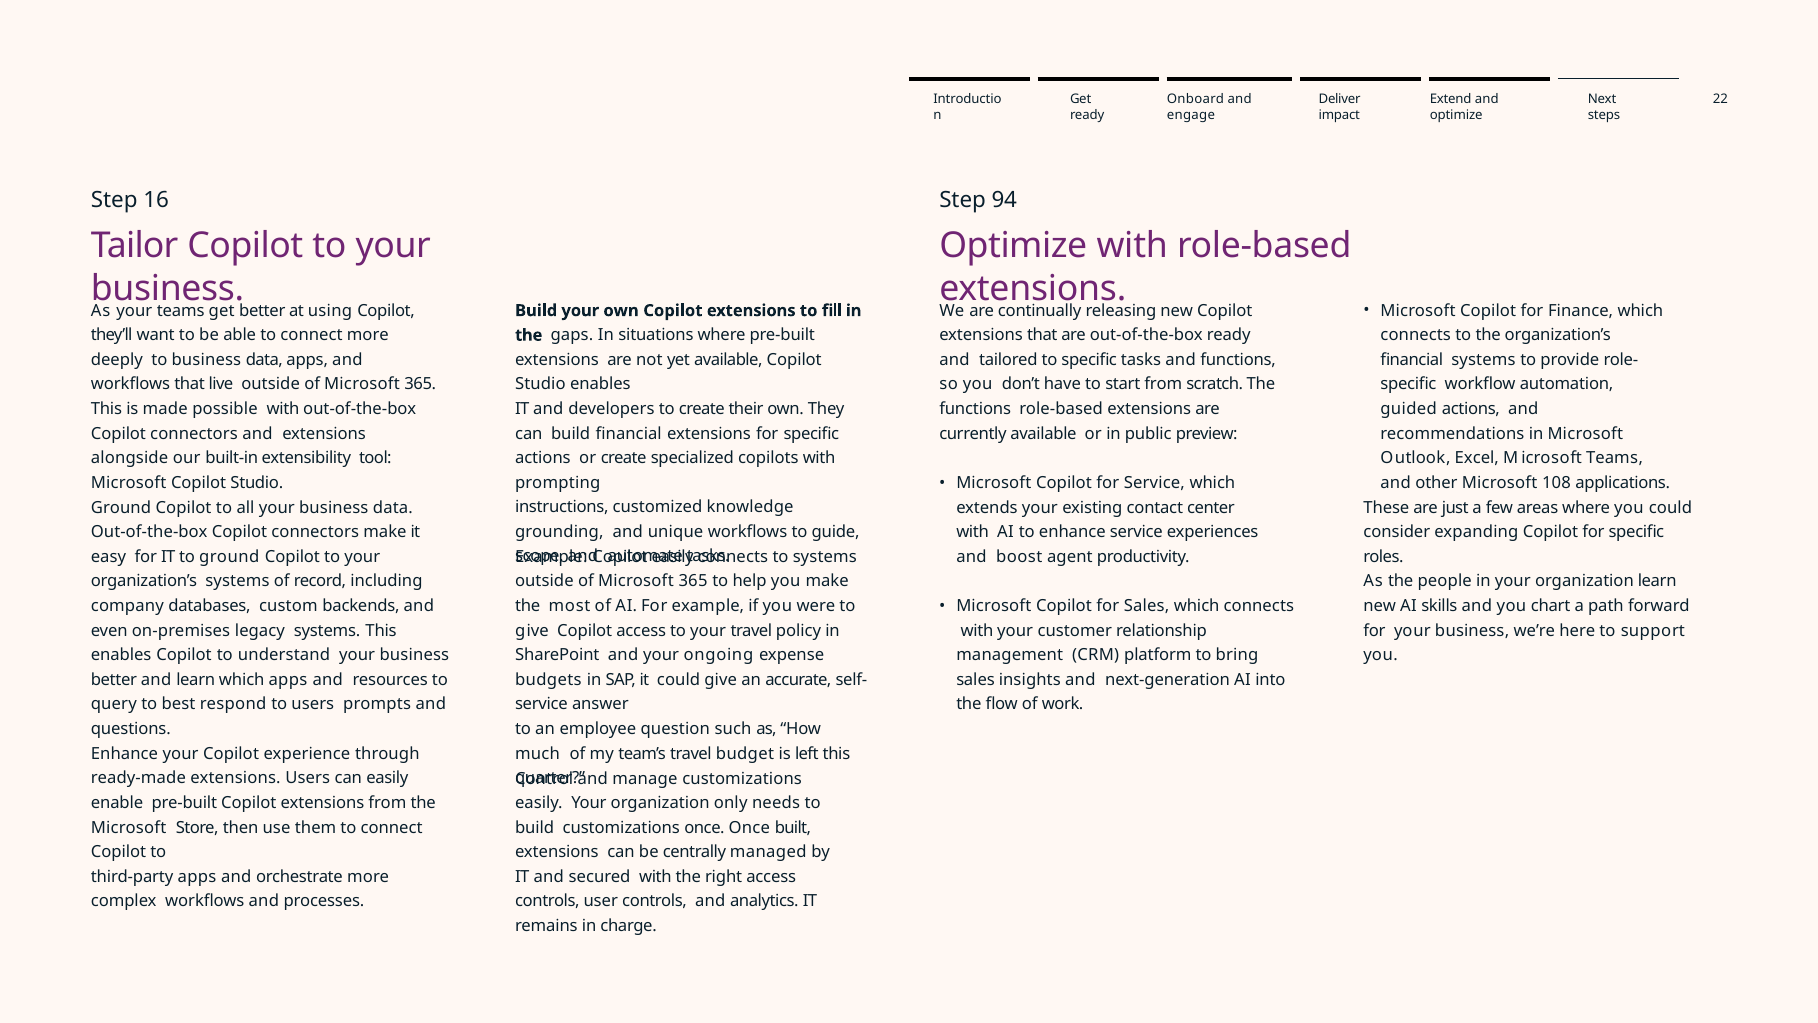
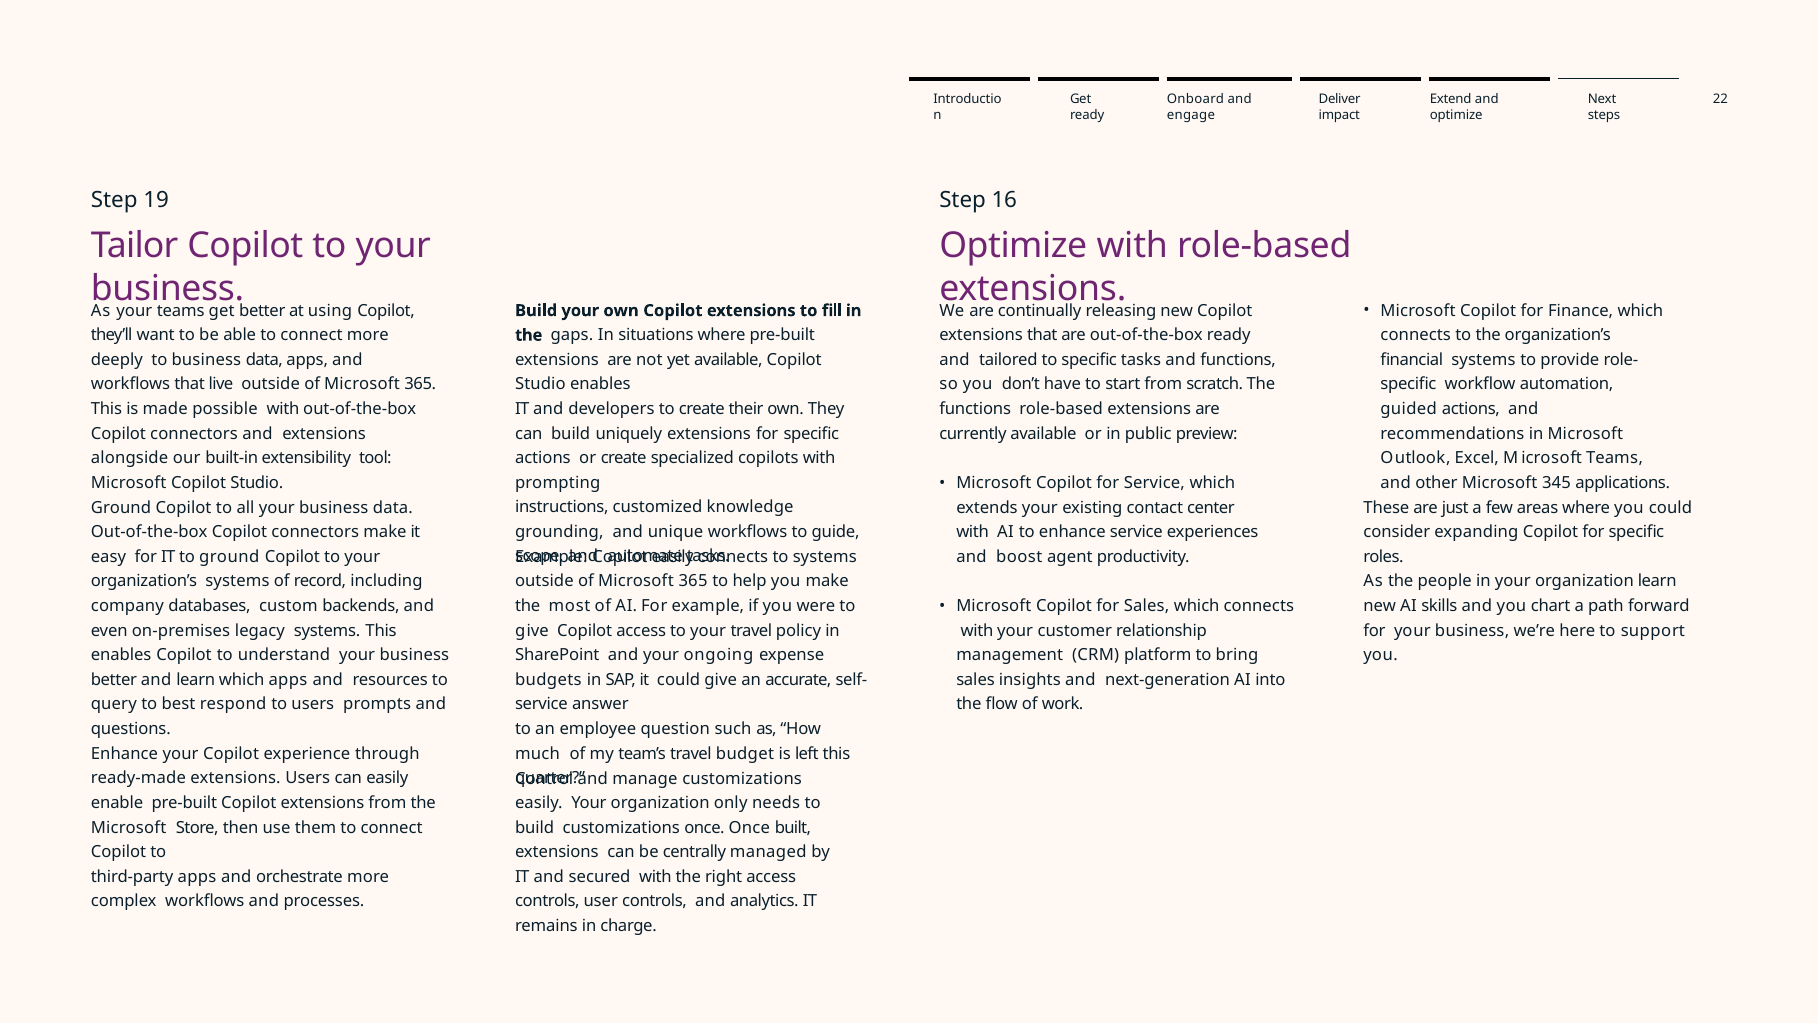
16: 16 -> 19 (156, 200)
94: 94 -> 16 (1004, 200)
build financial: financial -> uniquely (629, 433)
108: 108 -> 345 (1556, 483)
